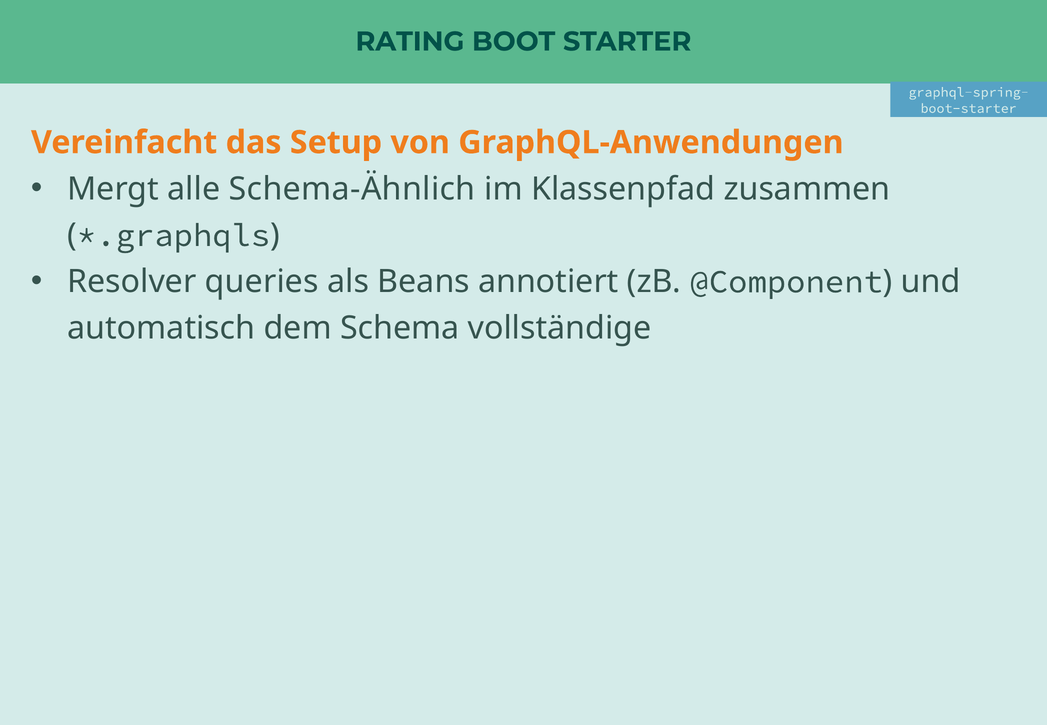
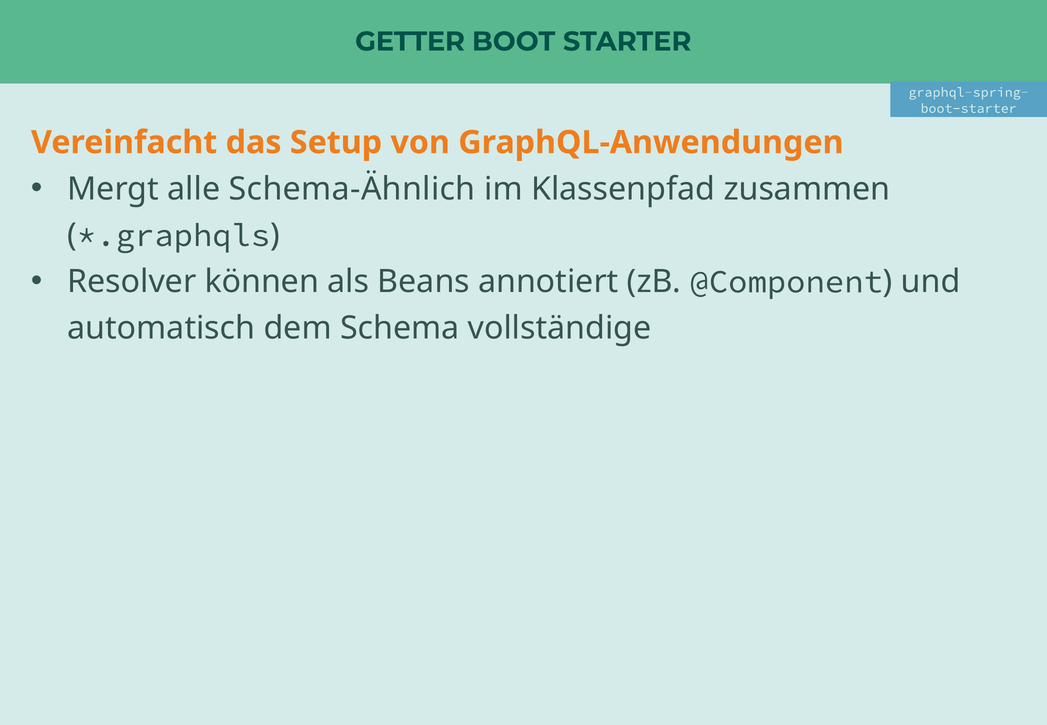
RATING: RATING -> GETTER (410, 42)
queries: queries -> können (262, 282)
